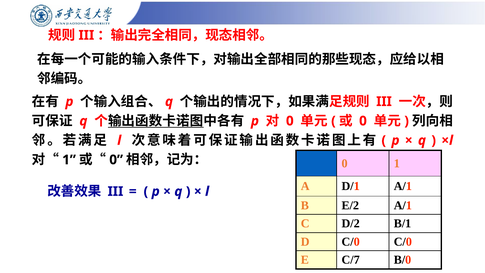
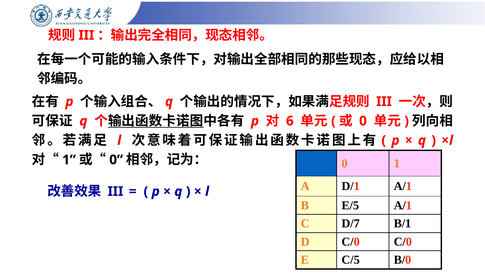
0: 0 -> 6 (290, 121)
E/2: E/2 -> E/5 (350, 205)
D/2: D/2 -> D/7 (351, 223)
C/7: C/7 -> C/5 (351, 260)
